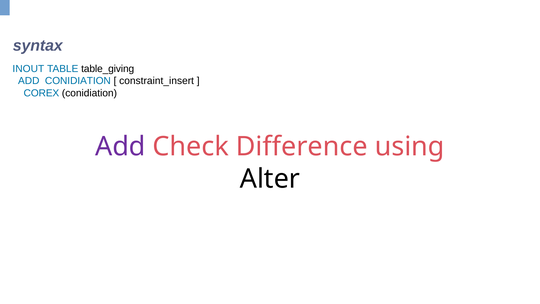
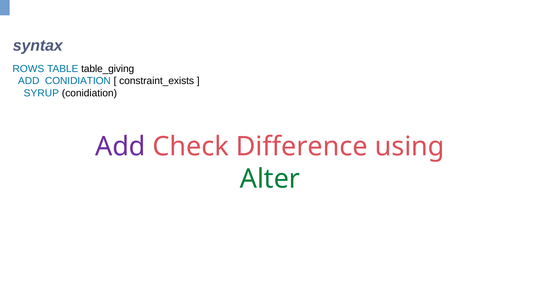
INOUT: INOUT -> ROWS (28, 69)
constraint_insert: constraint_insert -> constraint_exists (157, 81)
COREX: COREX -> SYRUP (41, 93)
Alter colour: black -> green (270, 179)
